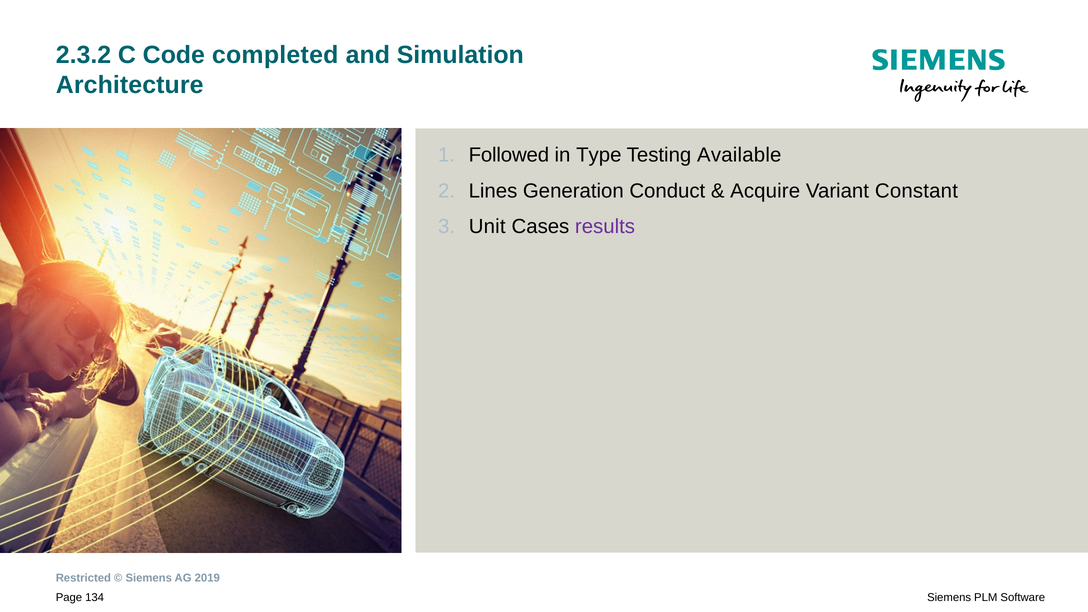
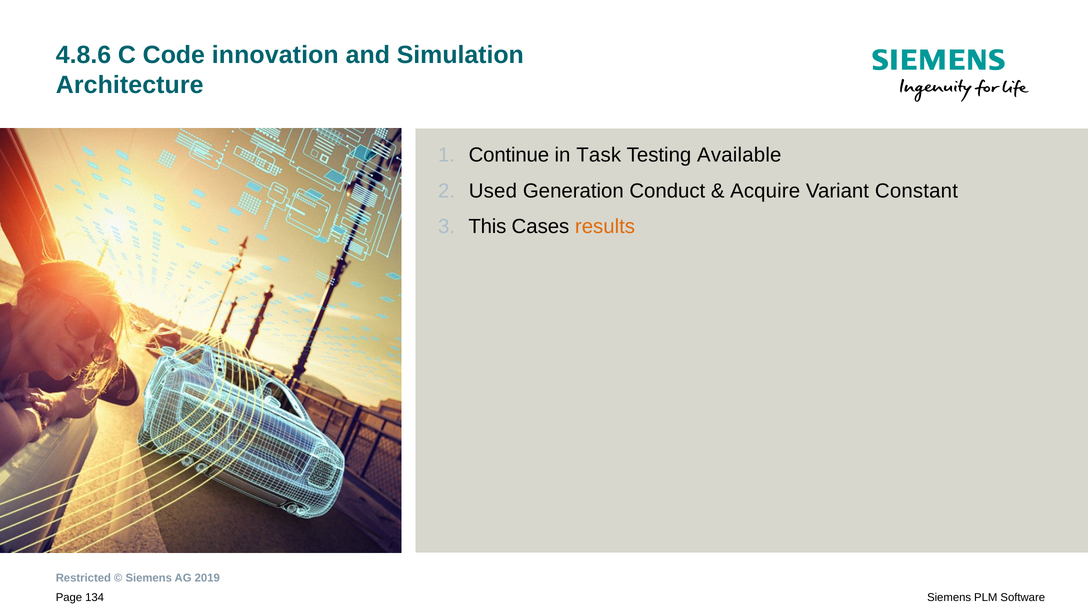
2.3.2: 2.3.2 -> 4.8.6 (84, 55)
completed: completed -> innovation (275, 55)
Followed: Followed -> Continue (509, 155)
Type: Type -> Task (599, 155)
Lines: Lines -> Used (493, 191)
Unit: Unit -> This (487, 226)
results colour: purple -> orange (605, 226)
